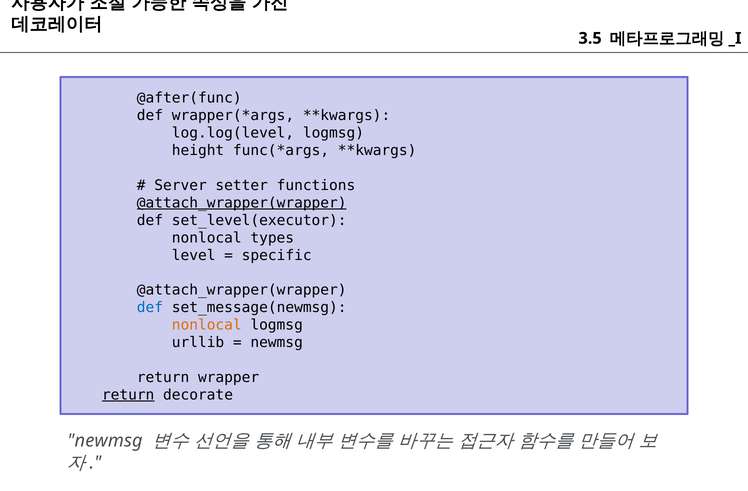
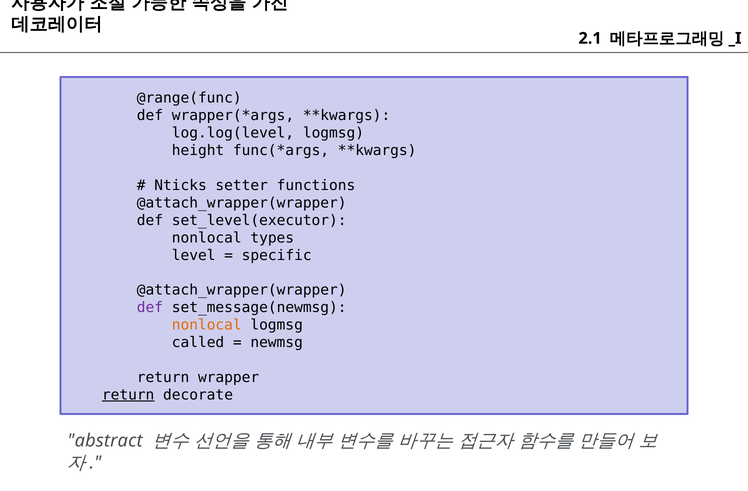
3.5: 3.5 -> 2.1 (590, 38)
@after(func: @after(func -> @range(func (189, 98)
Server: Server -> Nticks (181, 186)
@attach_wrapper(wrapper underline: present -> none (242, 203)
def colour: blue -> purple (150, 308)
urllib: urllib -> called (198, 343)
newmsg: newmsg -> abstract (105, 441)
